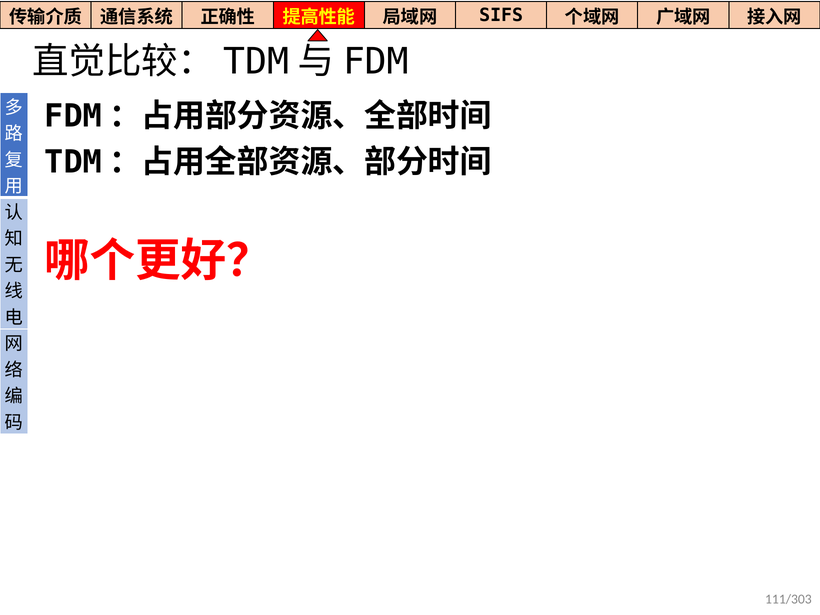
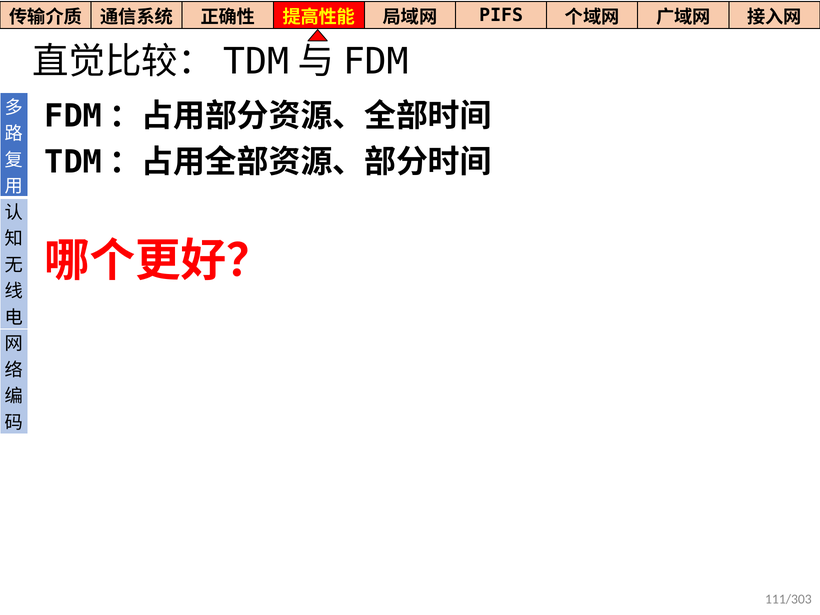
SIFS: SIFS -> PIFS (501, 15)
